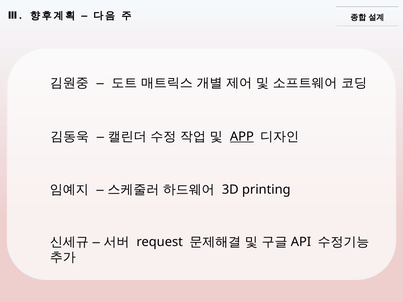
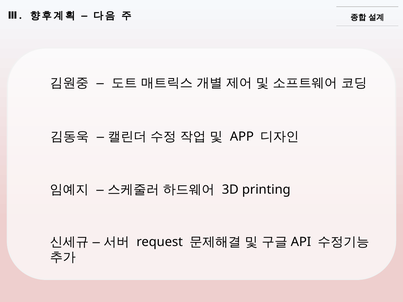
APP underline: present -> none (242, 137)
